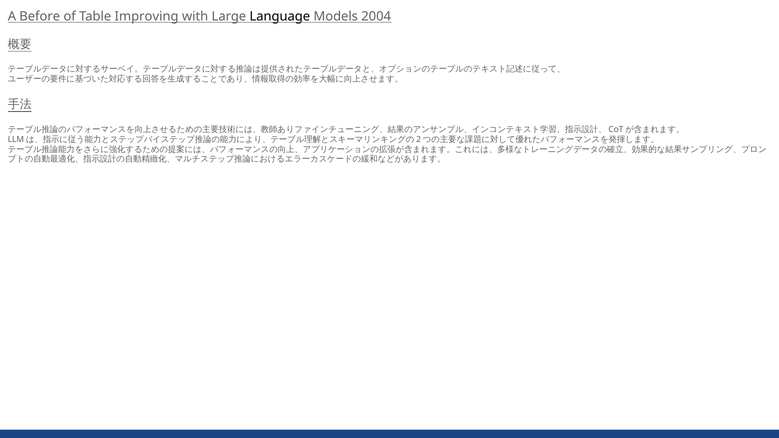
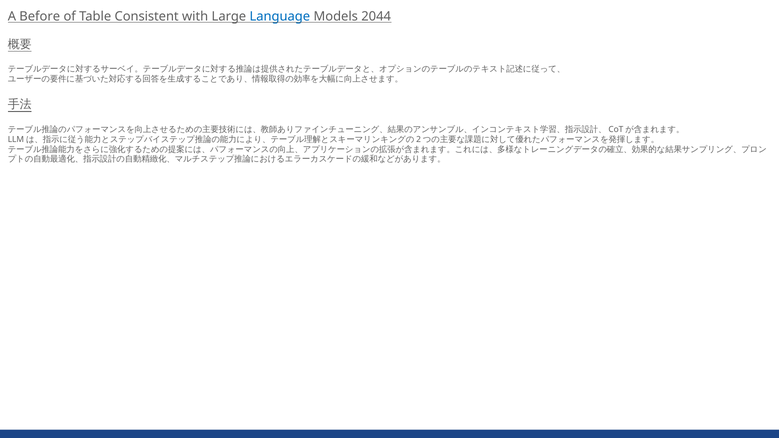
Improving: Improving -> Consistent (147, 16)
Language colour: black -> blue (280, 16)
2004: 2004 -> 2044 (376, 16)
